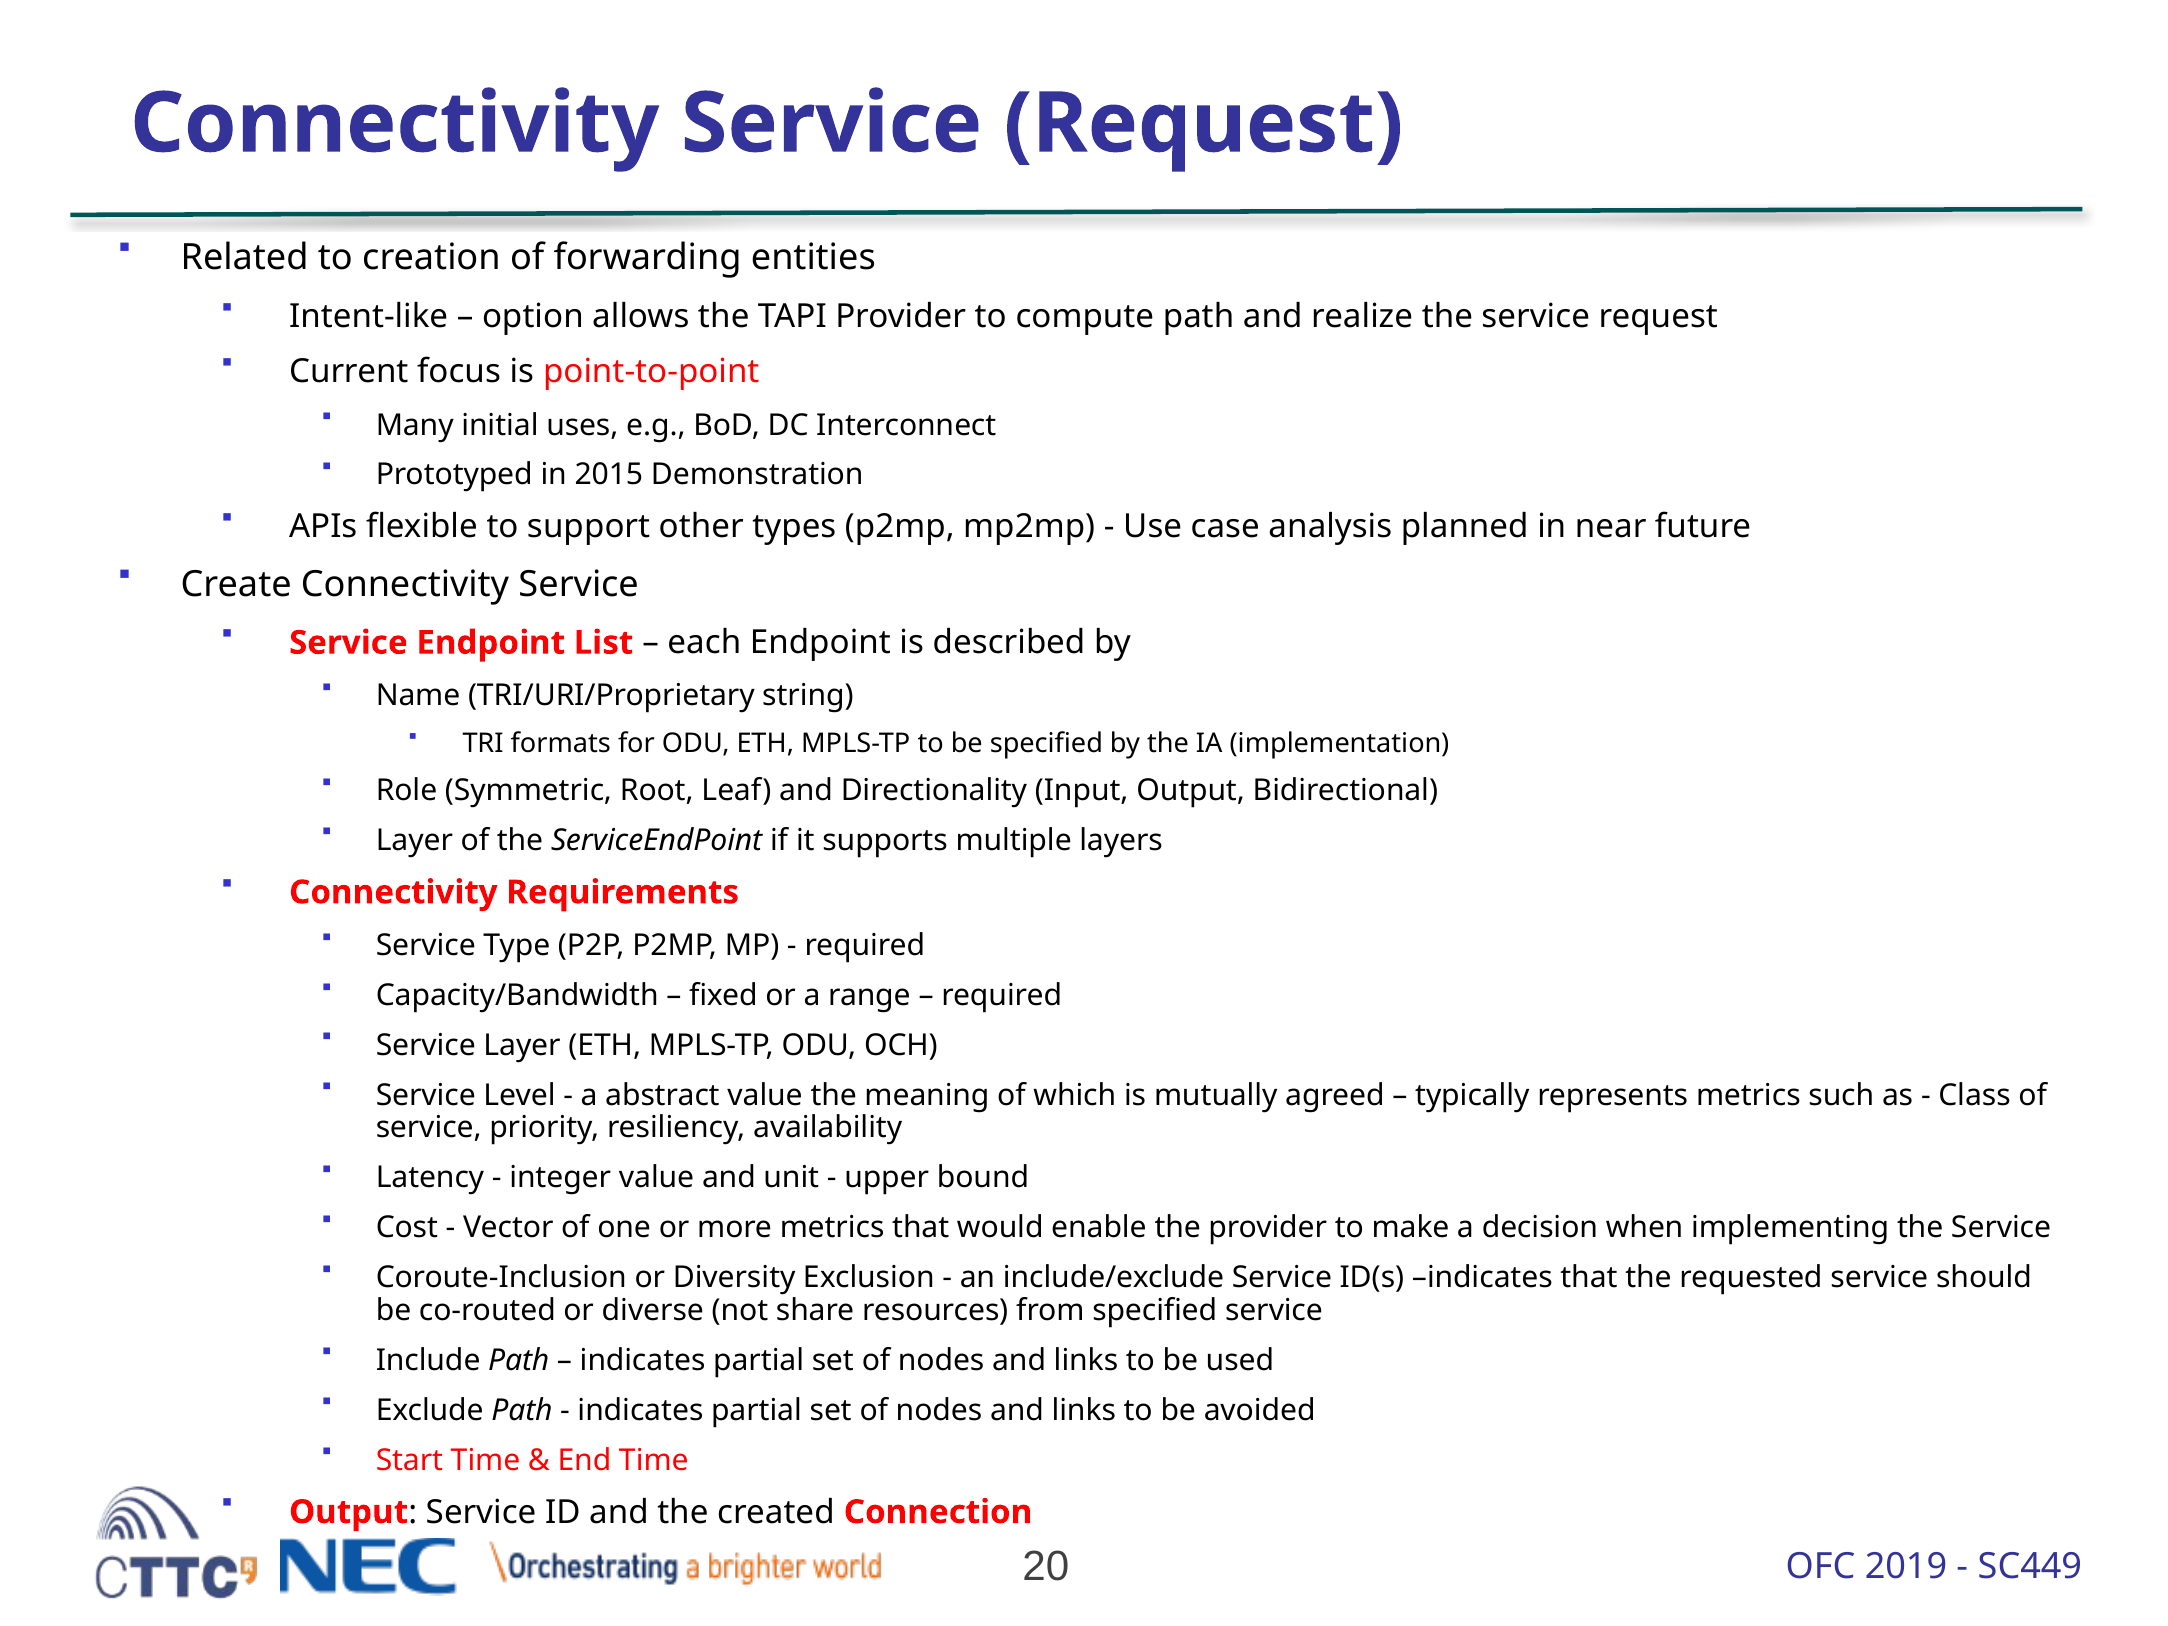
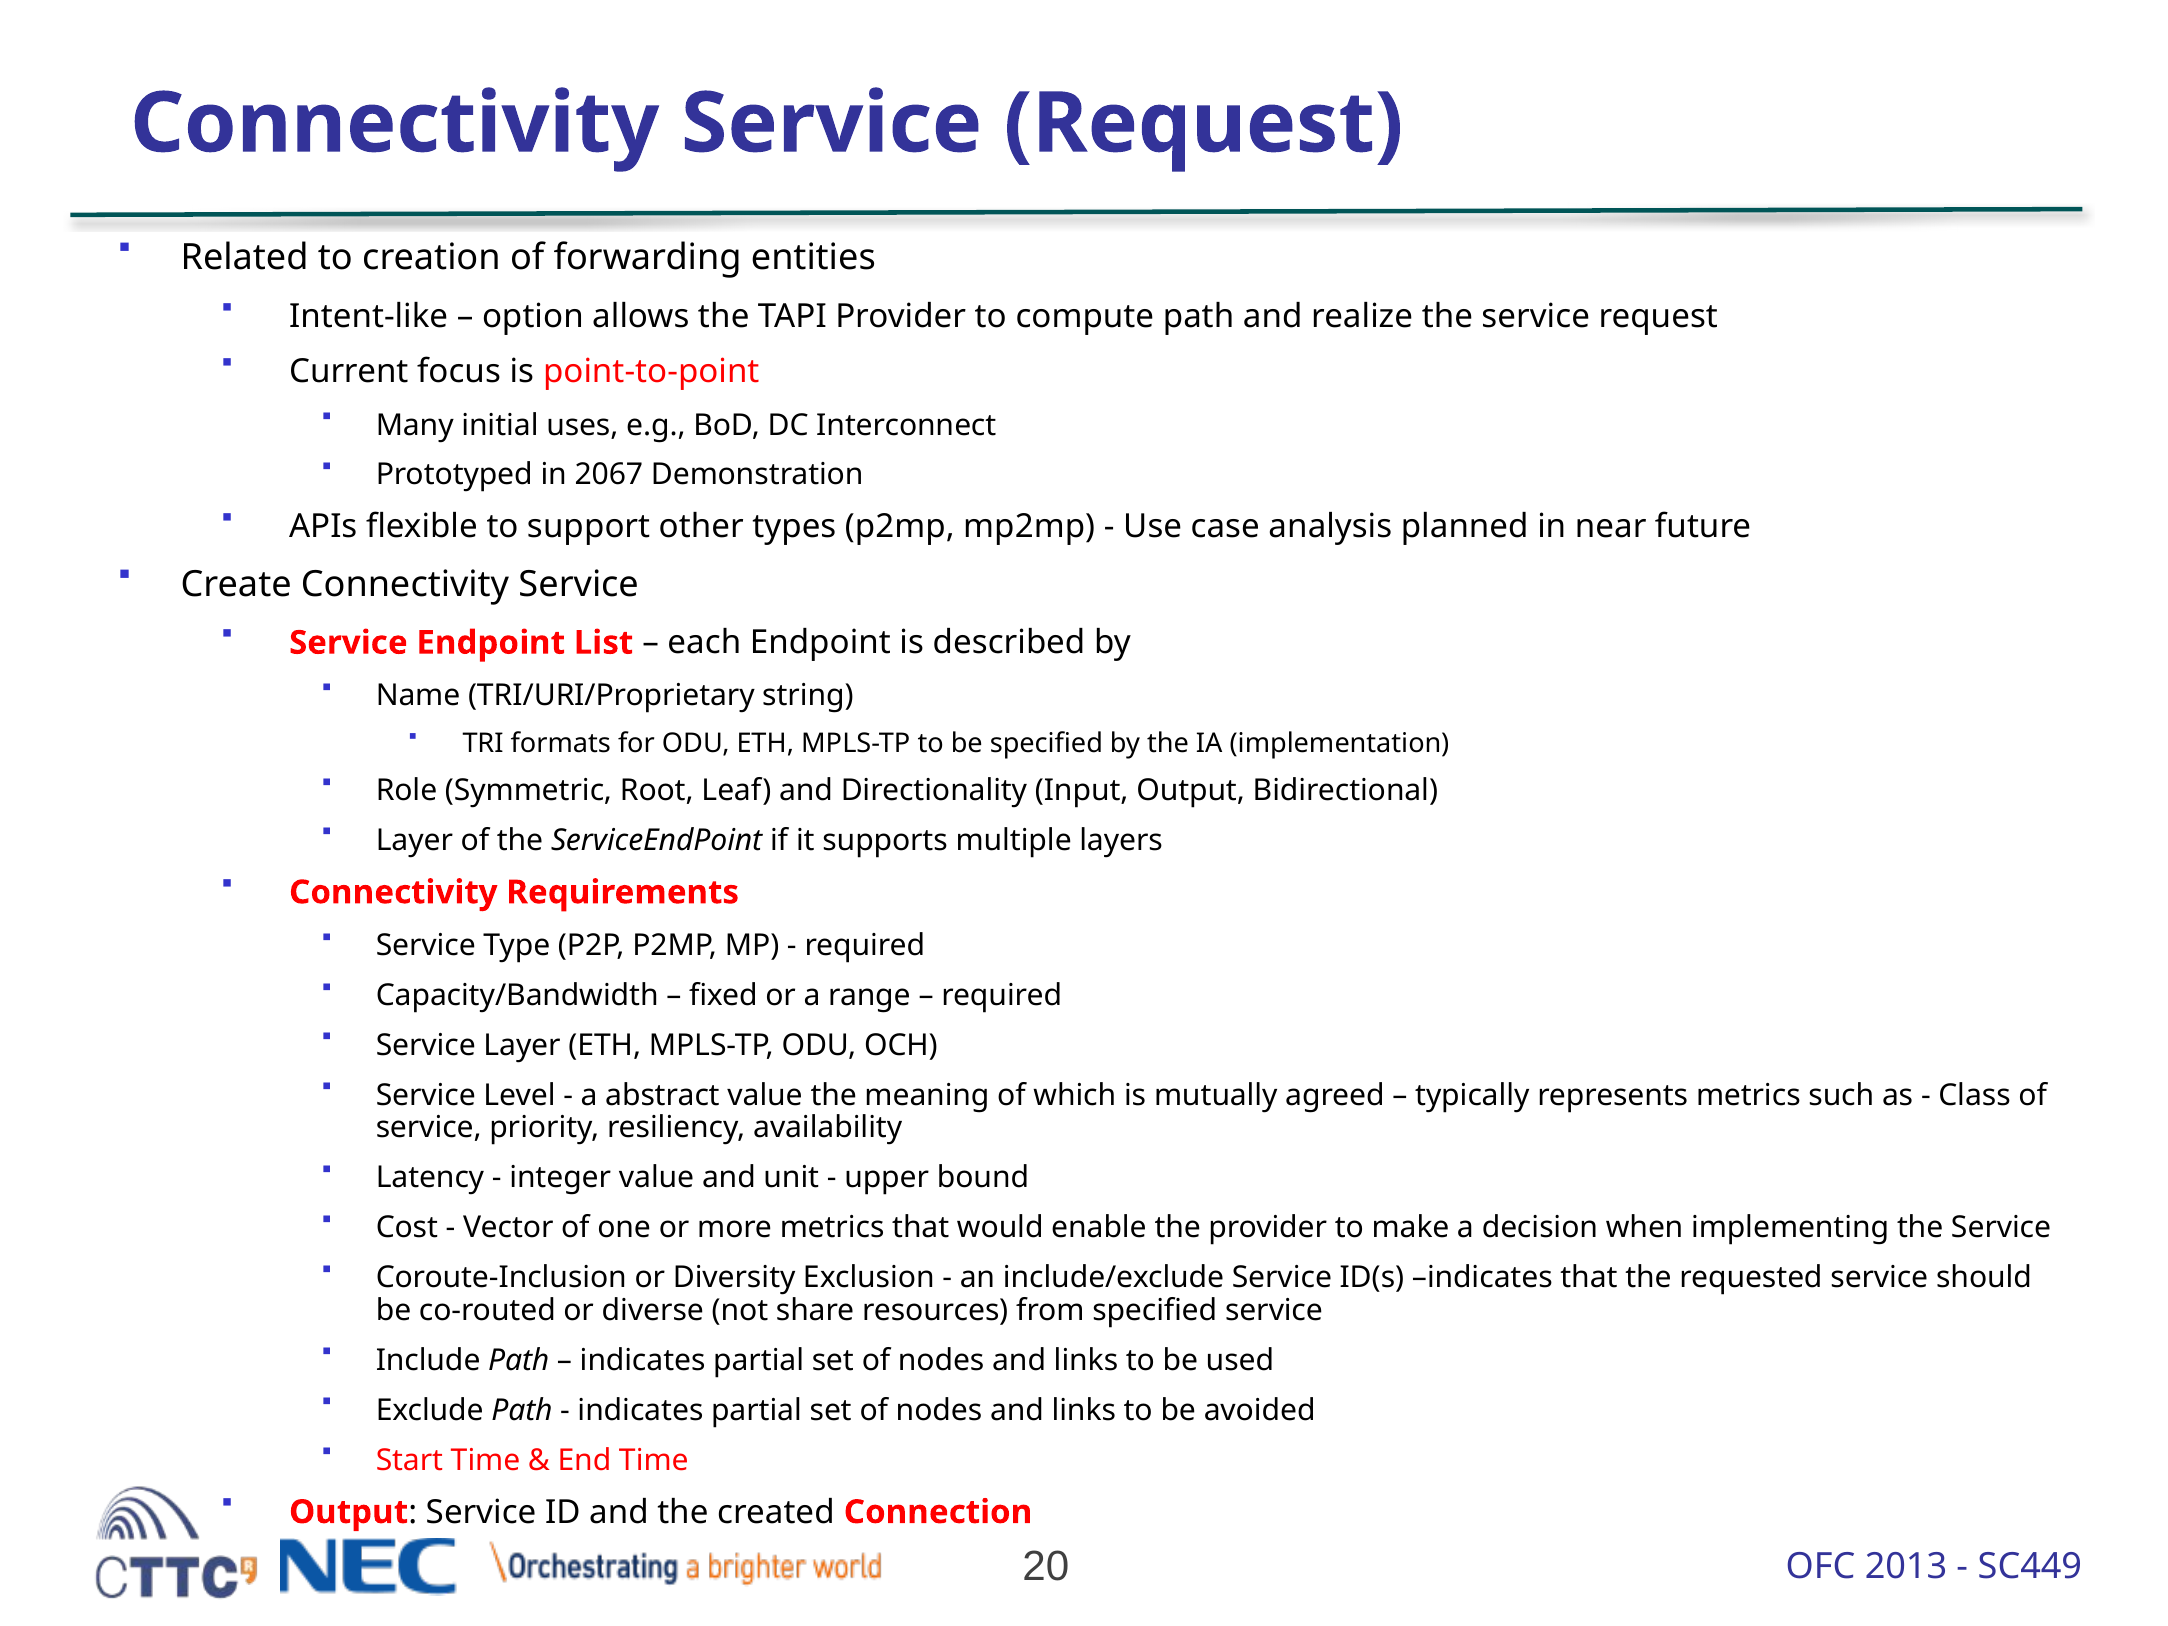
2015: 2015 -> 2067 (609, 475)
2019: 2019 -> 2013 (1906, 1567)
